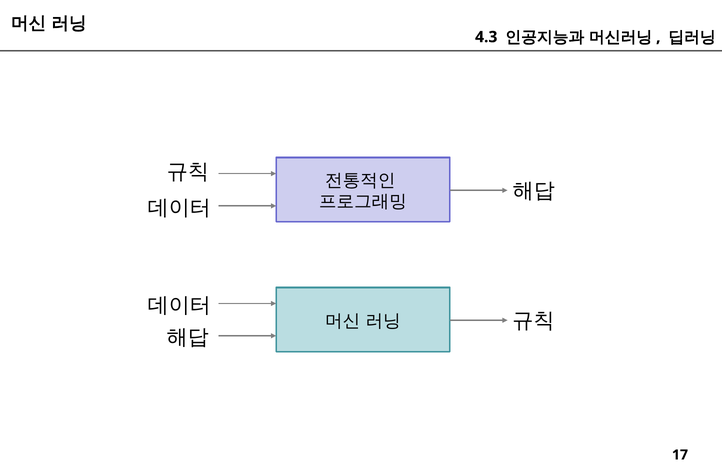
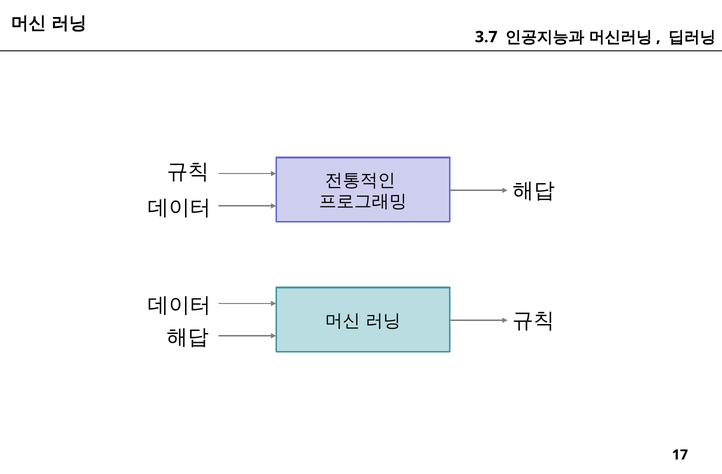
4.3: 4.3 -> 3.7 (486, 37)
